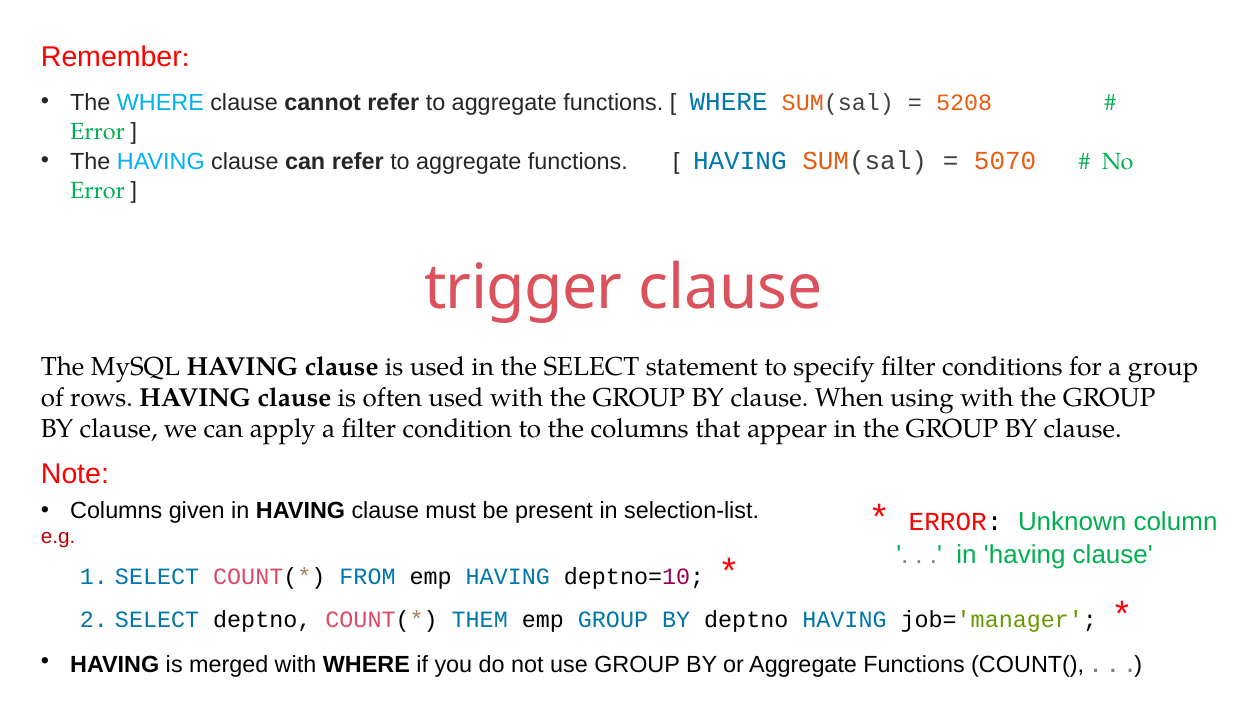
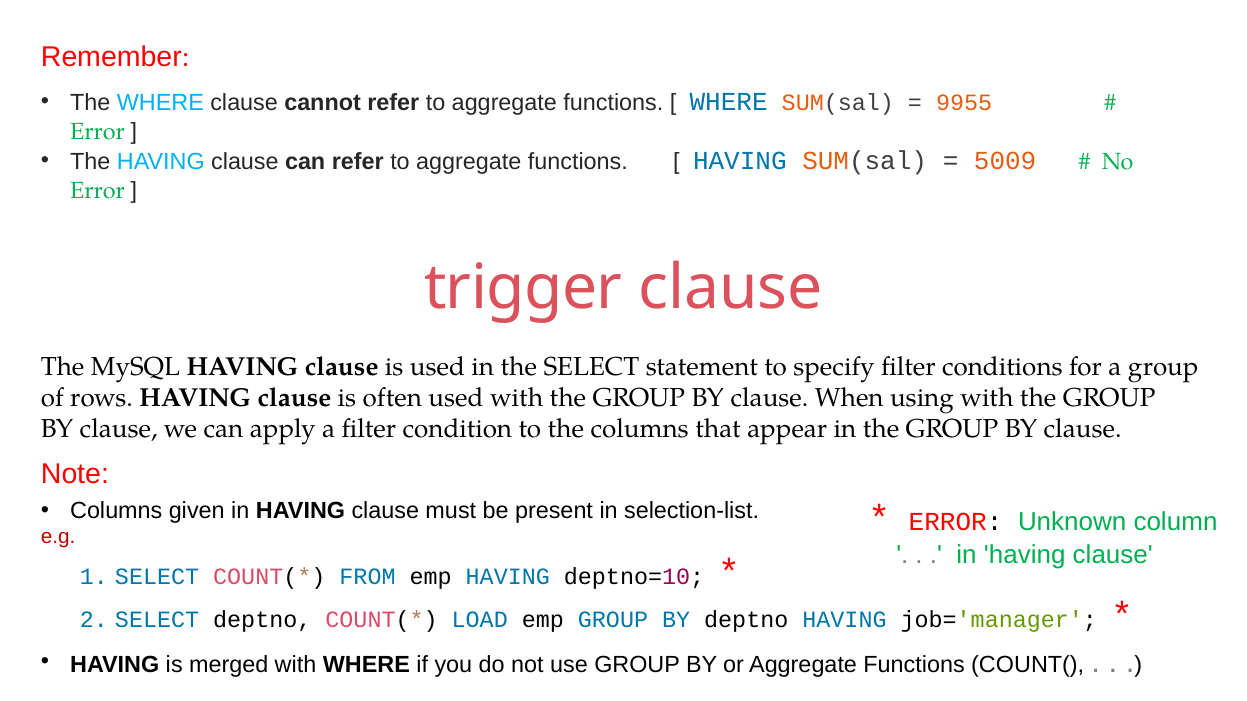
5208: 5208 -> 9955 (964, 103)
5070: 5070 -> 5009 (1005, 161)
THEM: THEM -> LOAD (480, 621)
